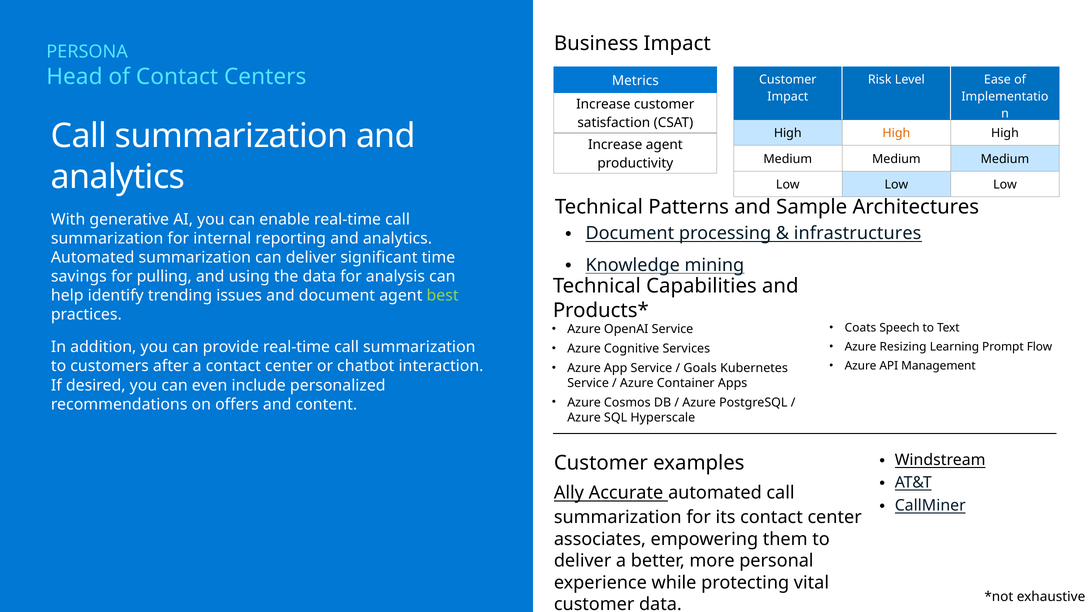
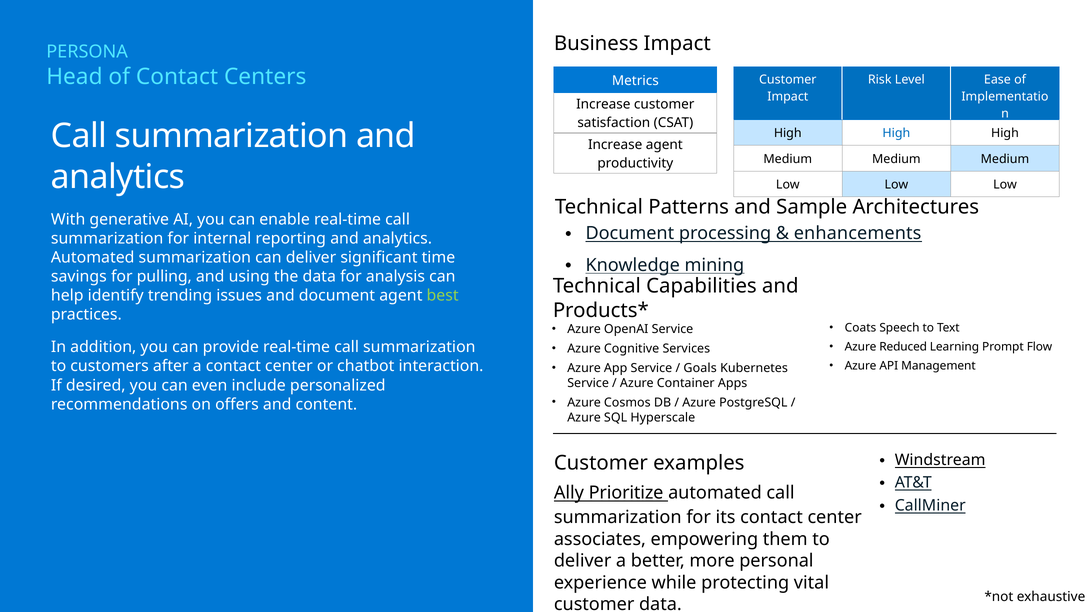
High colour: orange -> blue (896, 133)
infrastructures: infrastructures -> enhancements (858, 233)
Resizing: Resizing -> Reduced (903, 347)
Accurate: Accurate -> Prioritize (626, 493)
